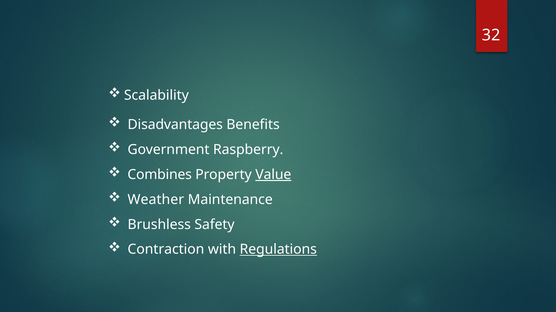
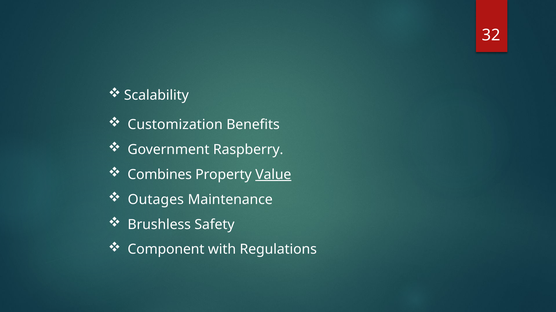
Disadvantages: Disadvantages -> Customization (175, 125)
Weather: Weather -> Outages (156, 200)
Contraction: Contraction -> Component (166, 250)
Regulations underline: present -> none (278, 250)
